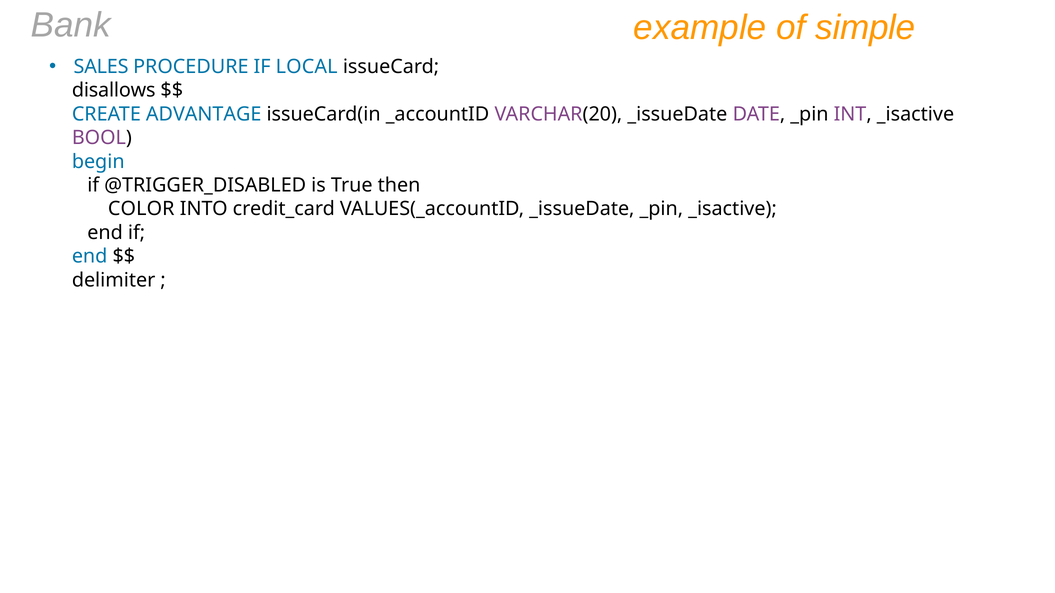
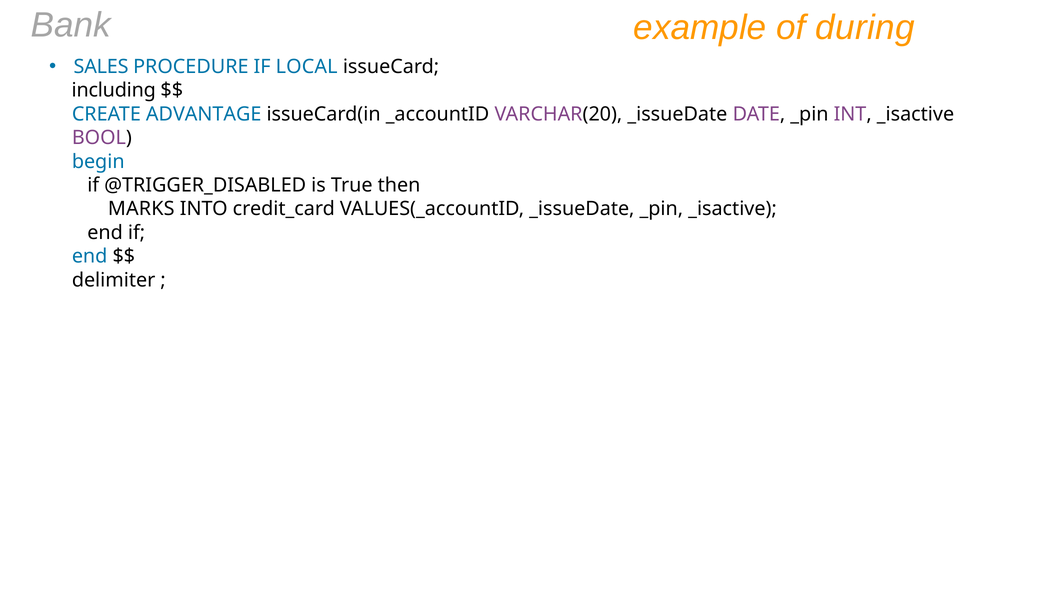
simple: simple -> during (865, 27)
disallows: disallows -> including (114, 90)
COLOR: COLOR -> MARKS (141, 209)
